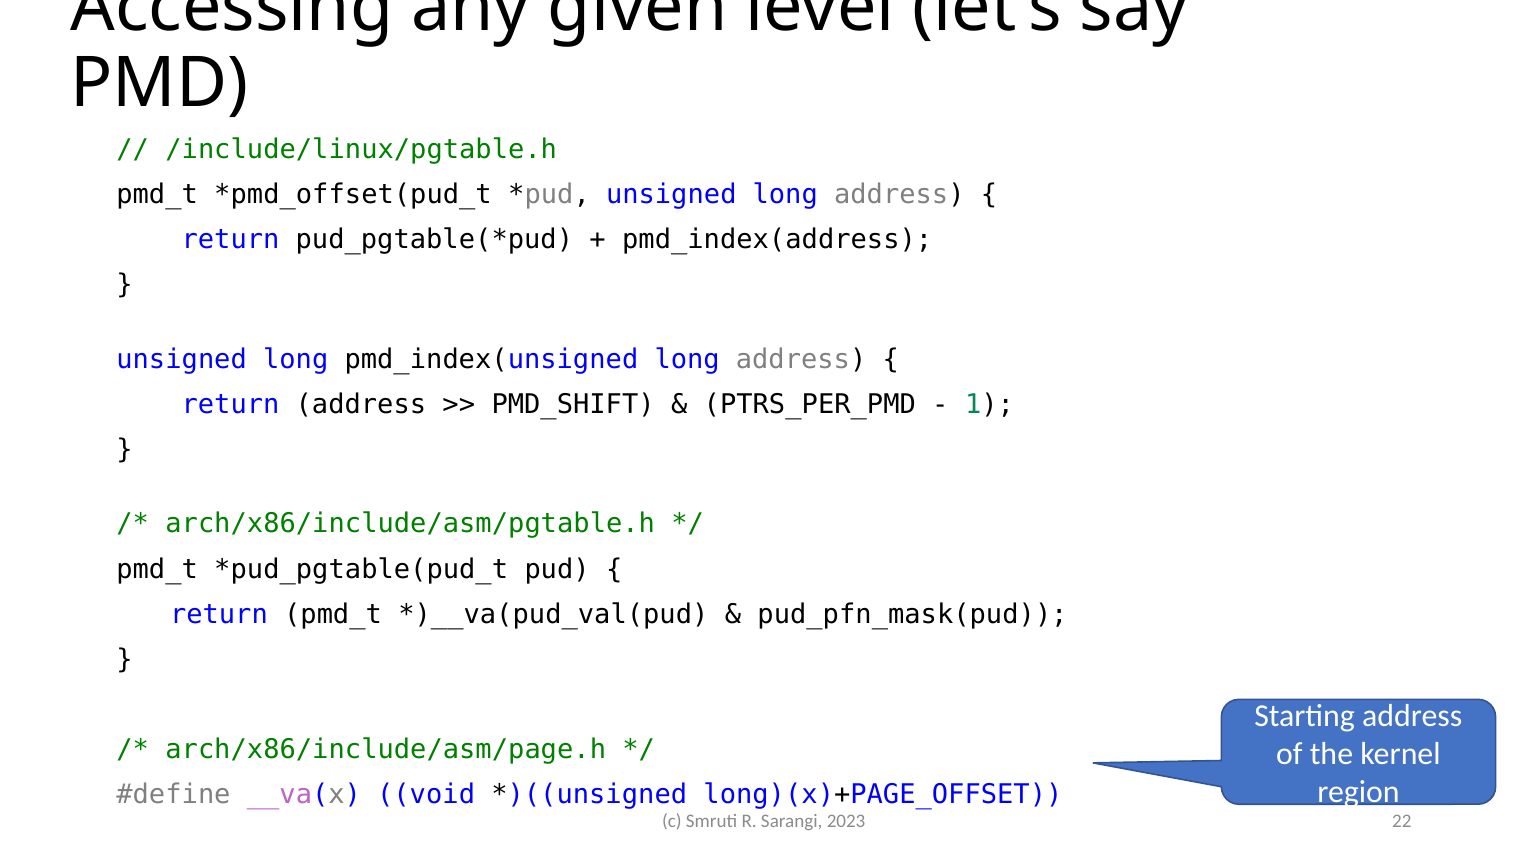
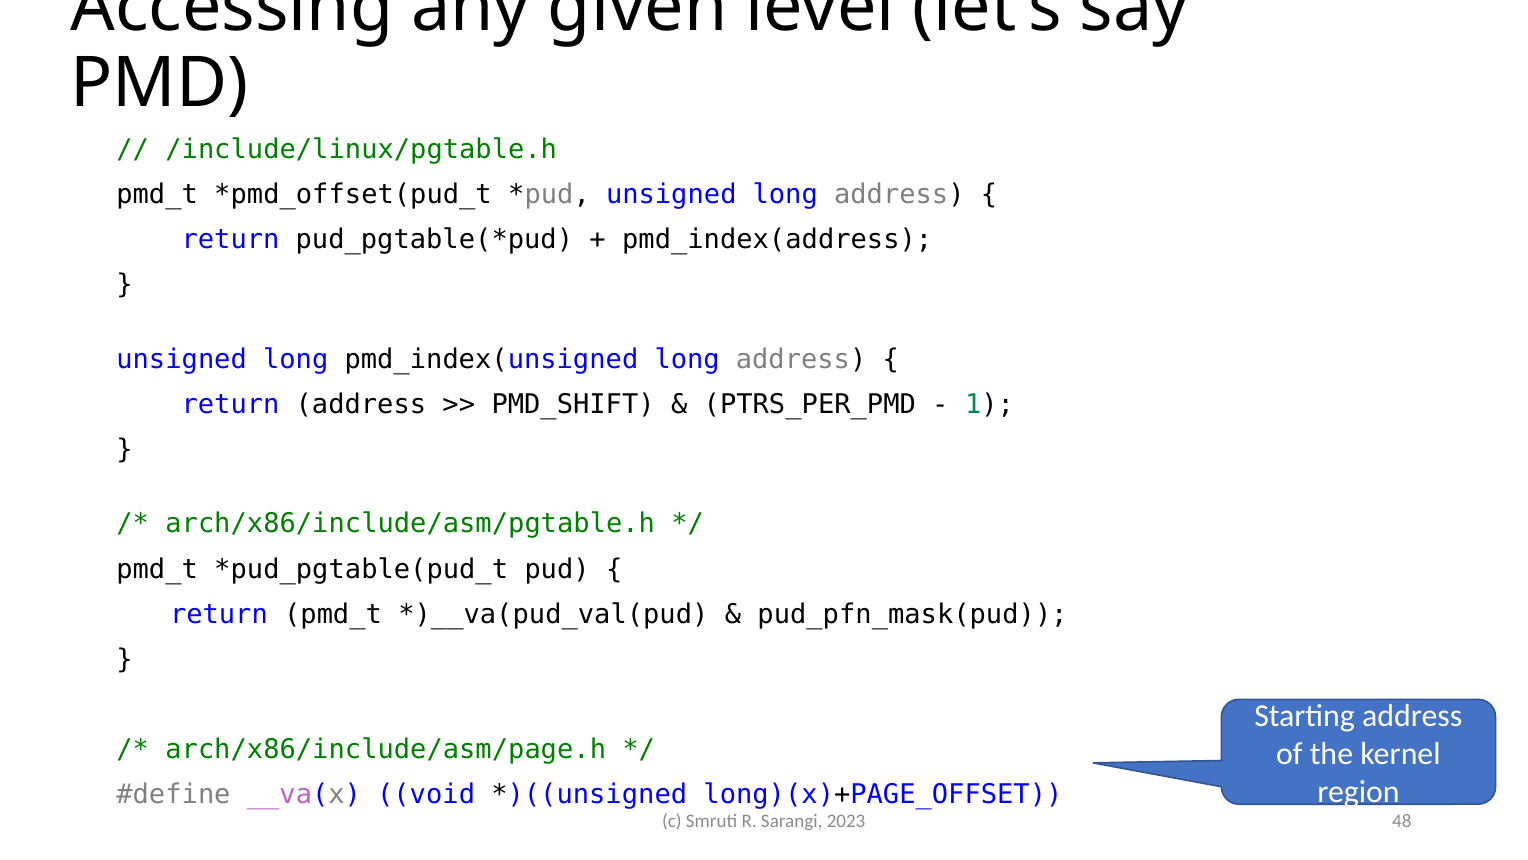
22: 22 -> 48 (1402, 821)
